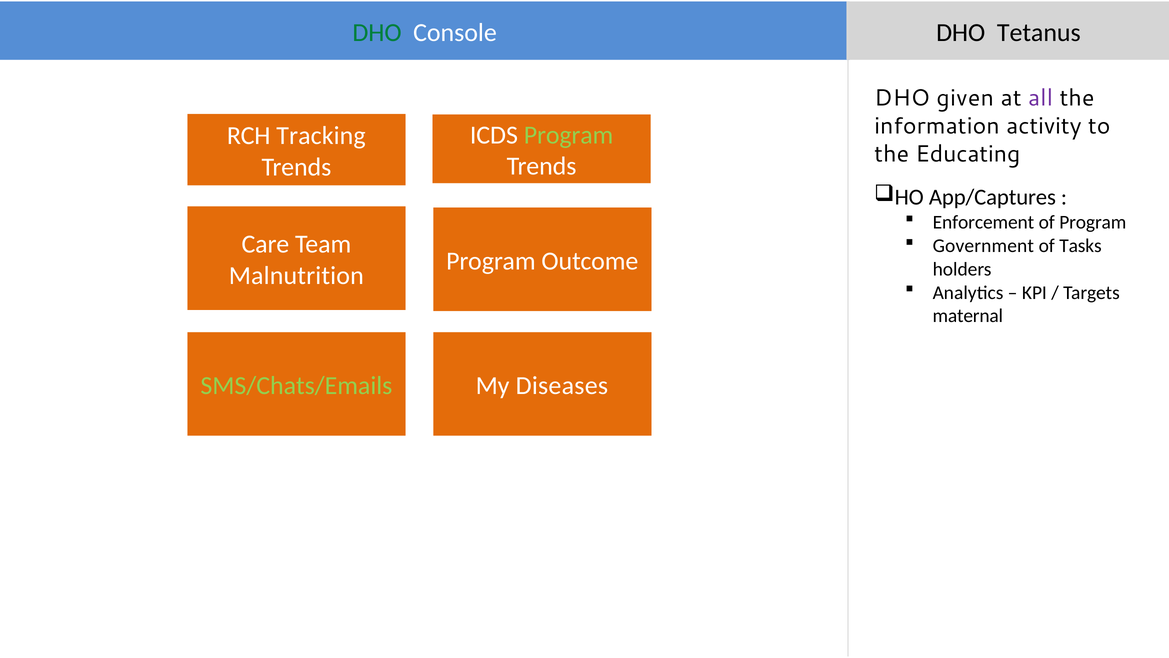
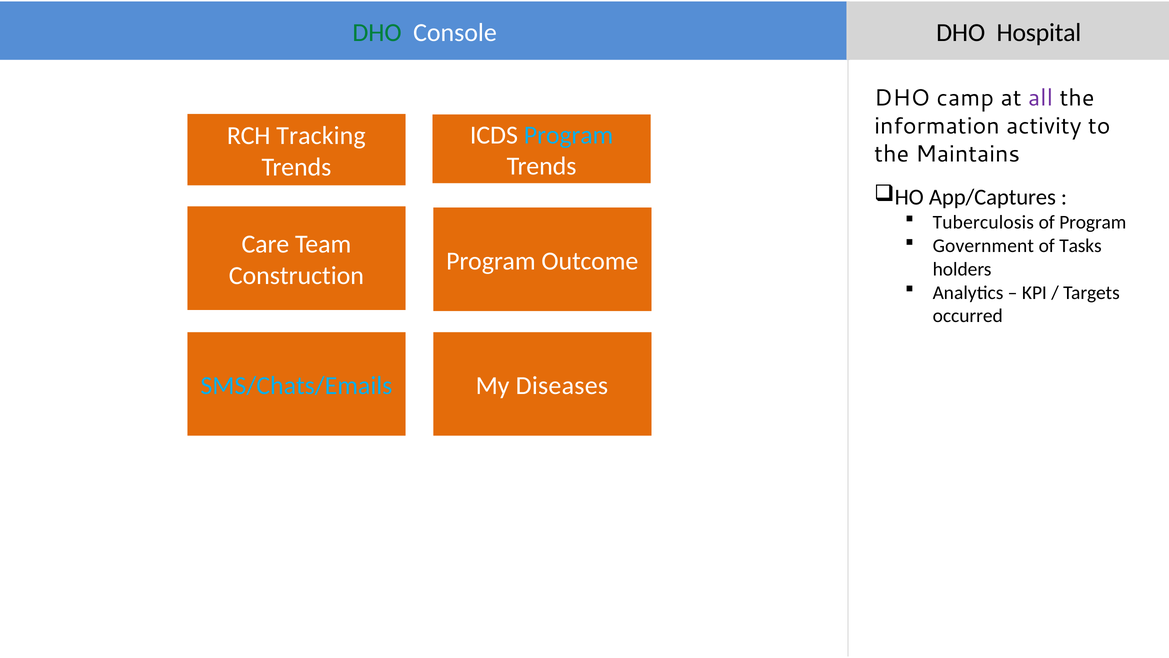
Tetanus: Tetanus -> Hospital (1039, 32)
given: given -> camp (965, 98)
Program colour: light green -> light blue (569, 135)
Educating: Educating -> Maintains (968, 154)
Enforcement: Enforcement -> Tuberculosis (983, 222)
Malnutrition: Malnutrition -> Construction (296, 275)
maternal: maternal -> occurred (968, 316)
SMS/Chats/Emails colour: light green -> light blue (296, 385)
